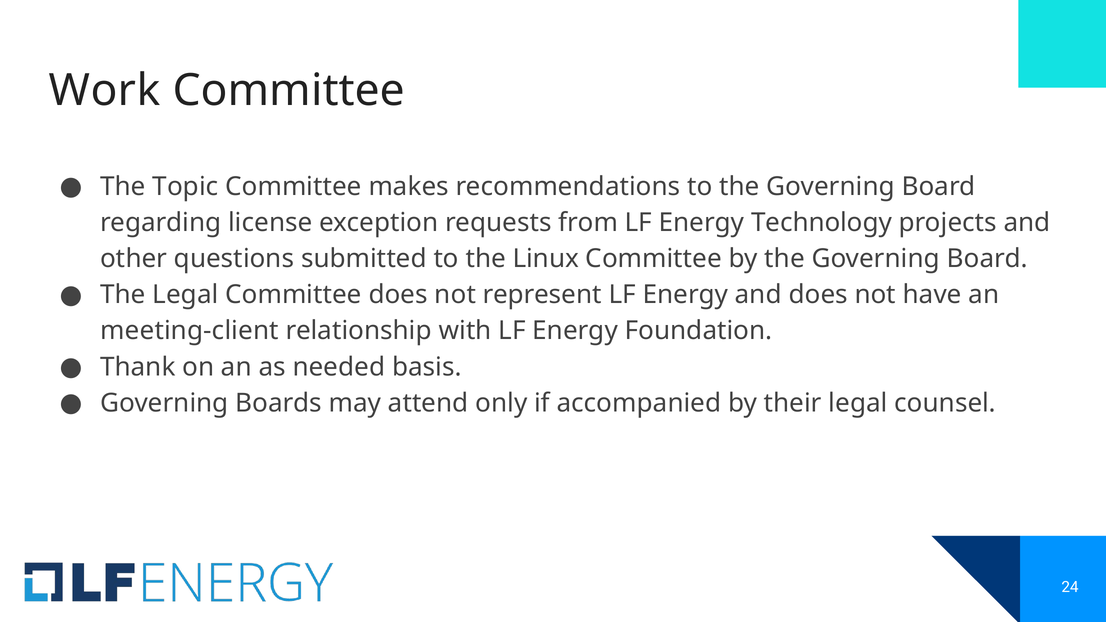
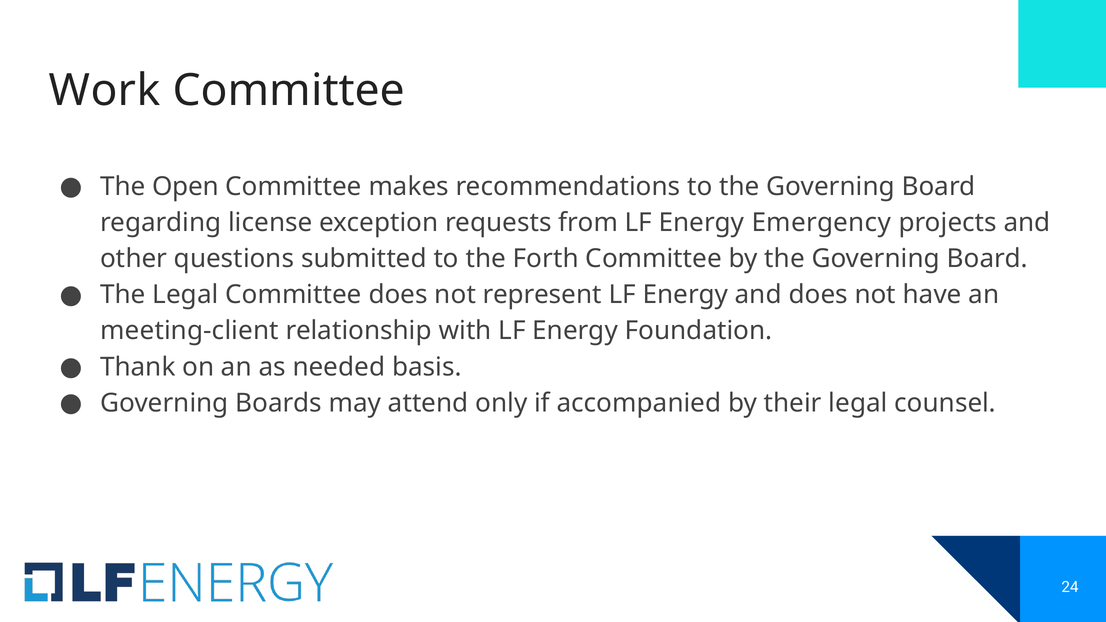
Topic: Topic -> Open (186, 186)
Technology: Technology -> Emergency (821, 223)
Linux: Linux -> Forth (546, 259)
